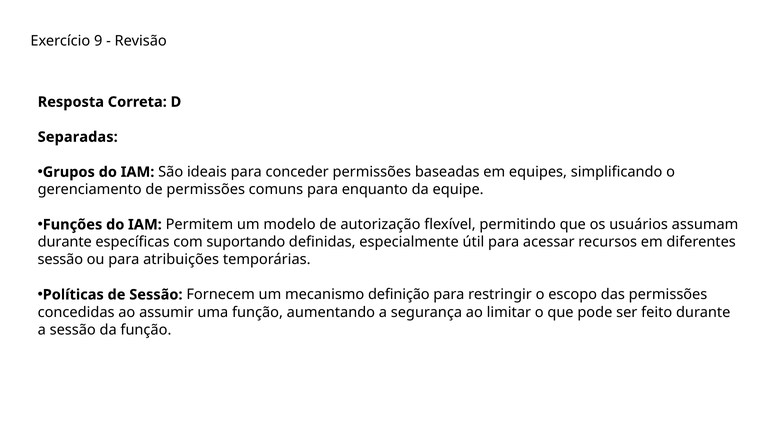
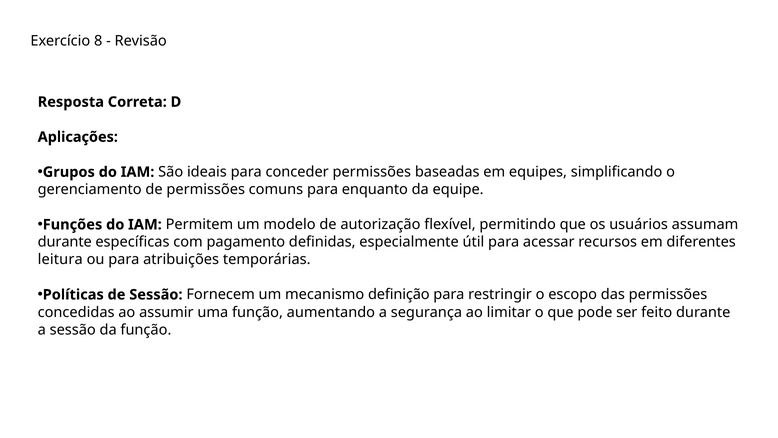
9: 9 -> 8 (98, 41)
Separadas: Separadas -> Aplicações (78, 137)
suportando: suportando -> pagamento (246, 242)
sessão: sessão -> leitura (60, 259)
